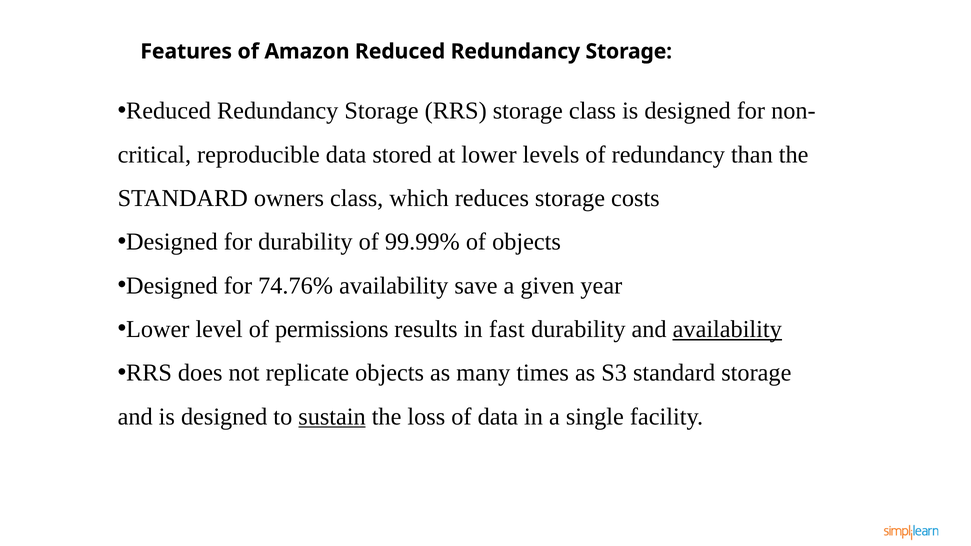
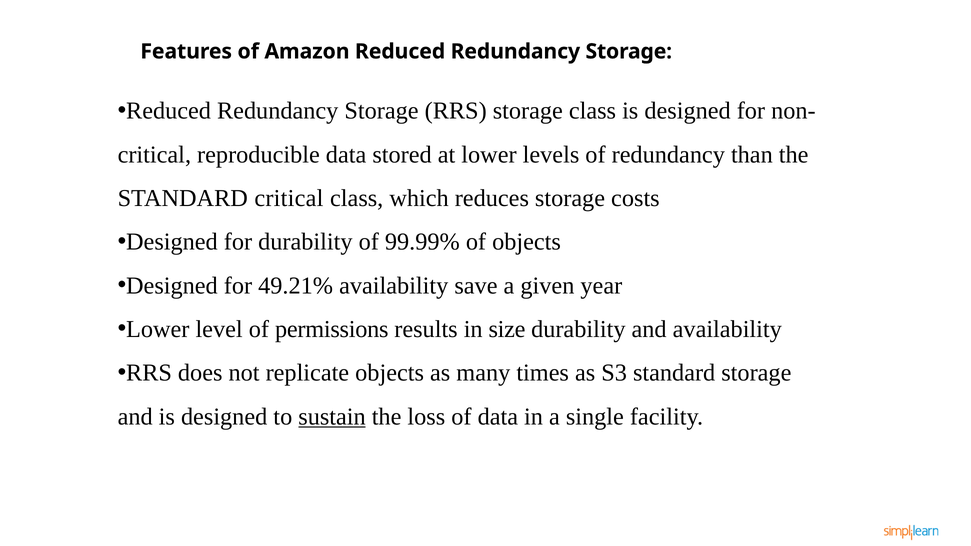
STANDARD owners: owners -> critical (289, 198)
74.76%: 74.76% -> 49.21% (296, 286)
fast: fast -> size (507, 329)
availability underline: present -> none (727, 329)
